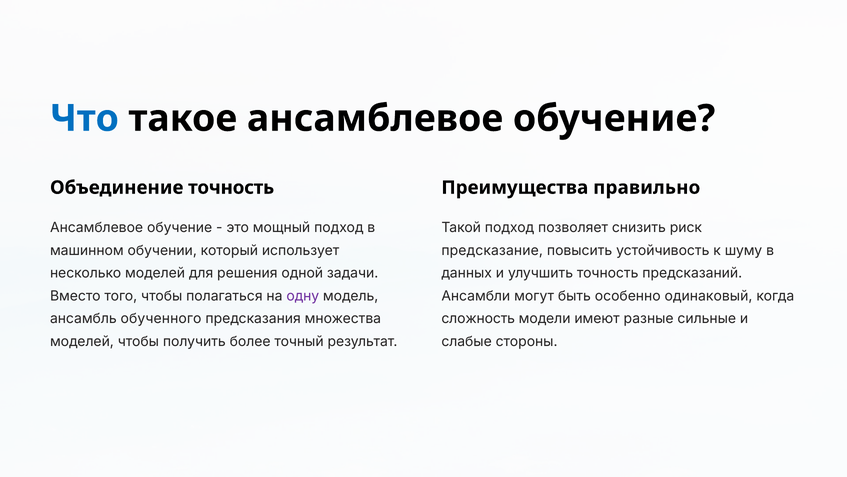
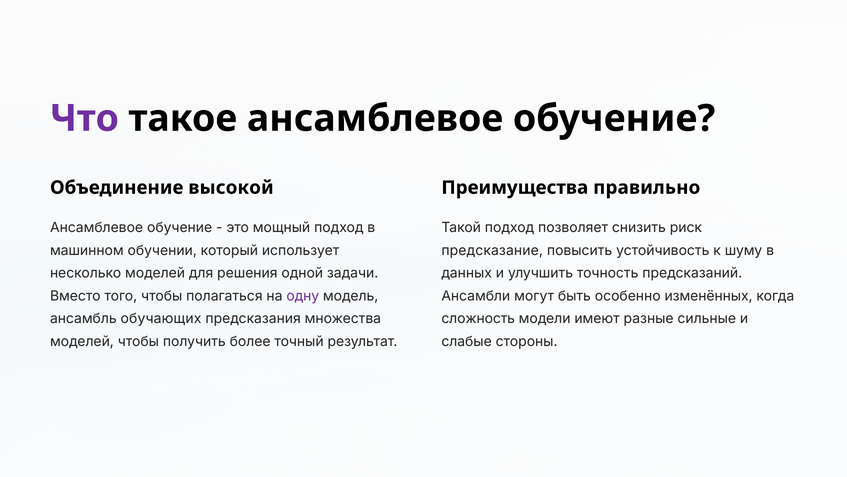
Что colour: blue -> purple (84, 118)
Объединение точность: точность -> высокой (231, 187)
одинаковый: одинаковый -> изменённых (709, 296)
обученного: обученного -> обучающих (161, 318)
